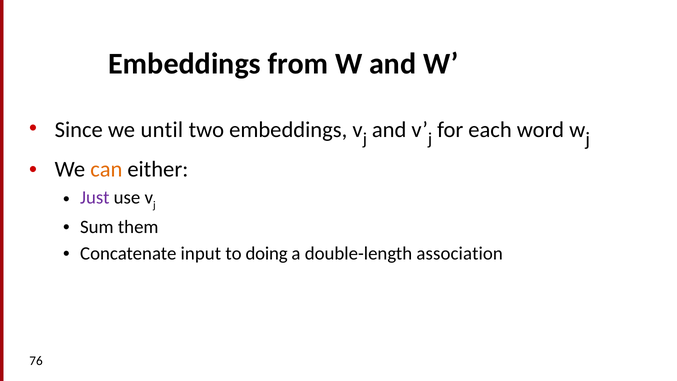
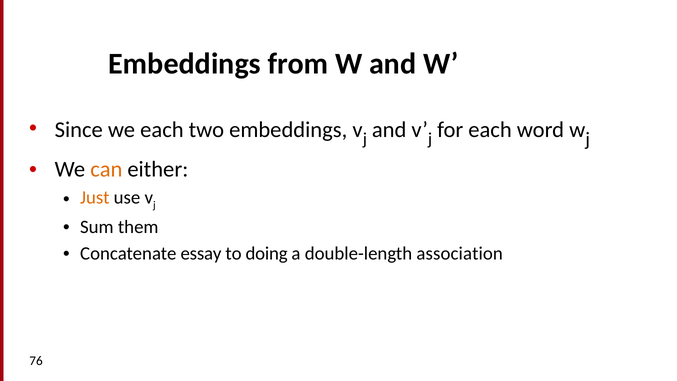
we until: until -> each (162, 130)
Just colour: purple -> orange (95, 198)
input: input -> essay (201, 253)
